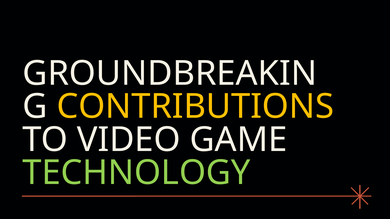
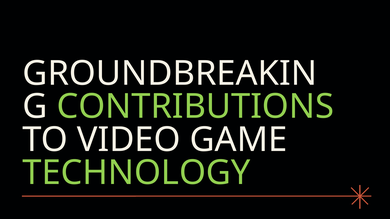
CONTRIBUTIONS colour: yellow -> light green (195, 107)
